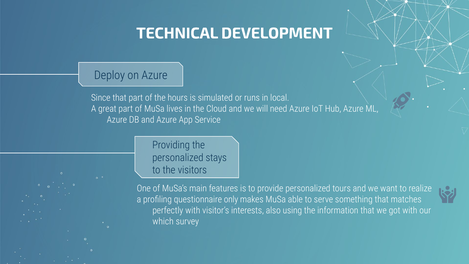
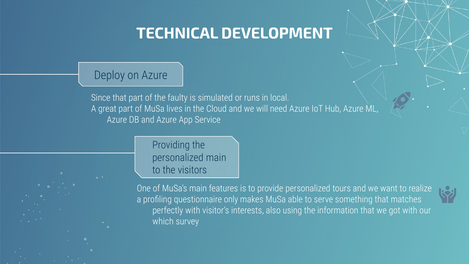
hours: hours -> faulty (178, 98)
personalized stays: stays -> main (216, 158)
